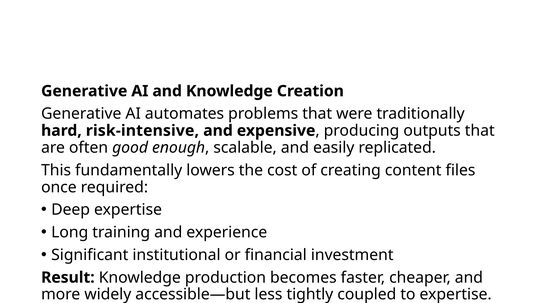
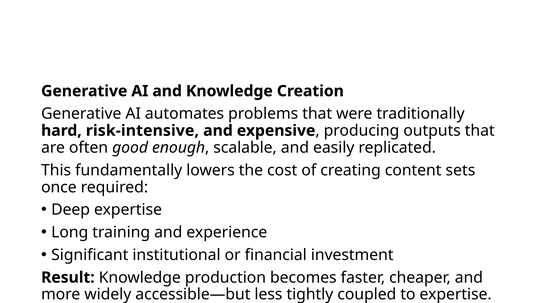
files: files -> sets (460, 170)
